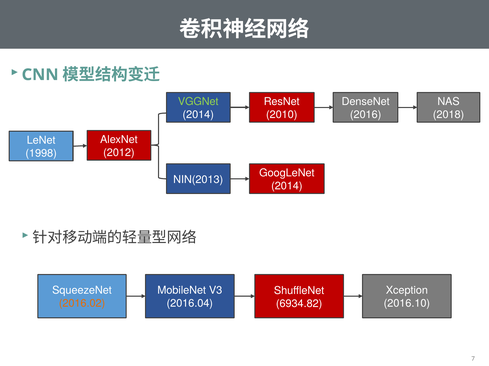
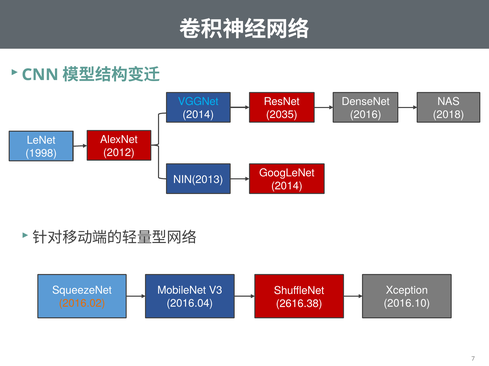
VGGNet colour: light green -> light blue (198, 102)
2010: 2010 -> 2035 (282, 115)
6934.82: 6934.82 -> 2616.38 (299, 304)
